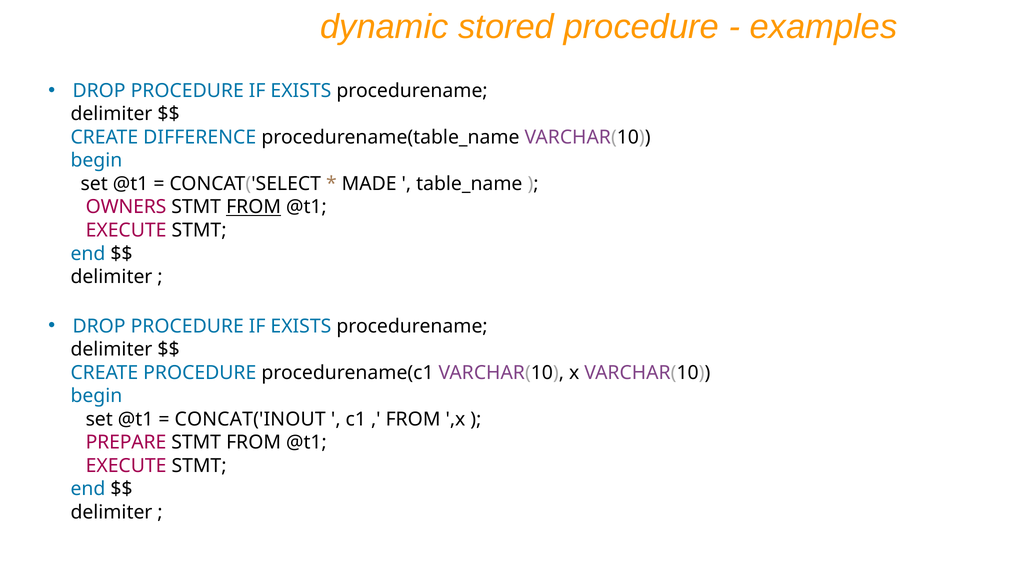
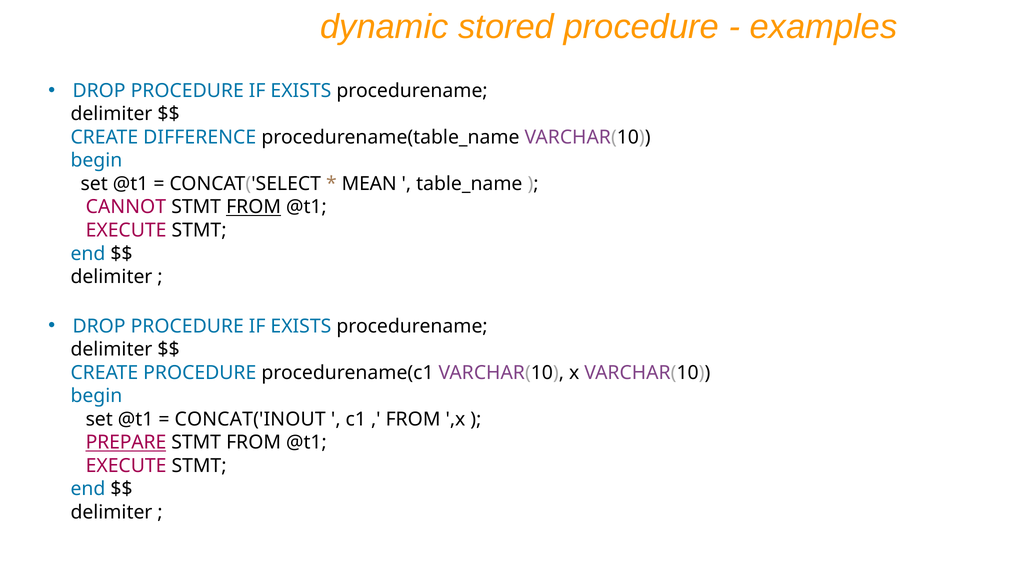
MADE: MADE -> MEAN (369, 184)
OWNERS: OWNERS -> CANNOT (126, 207)
PREPARE underline: none -> present (126, 443)
